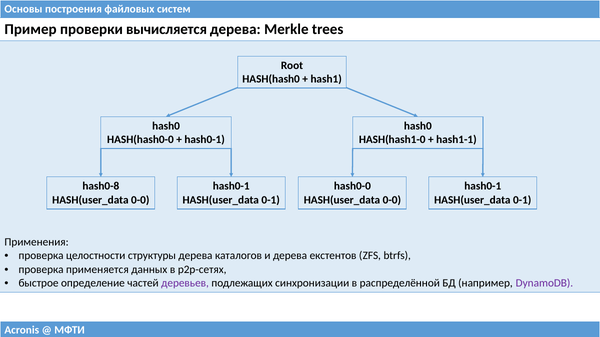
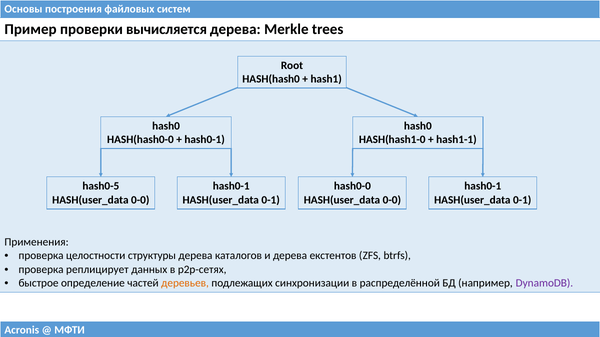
hash0-8: hash0-8 -> hash0-5 (101, 186)
применяется: применяется -> реплицирует (97, 270)
деревьев colour: purple -> orange (185, 283)
